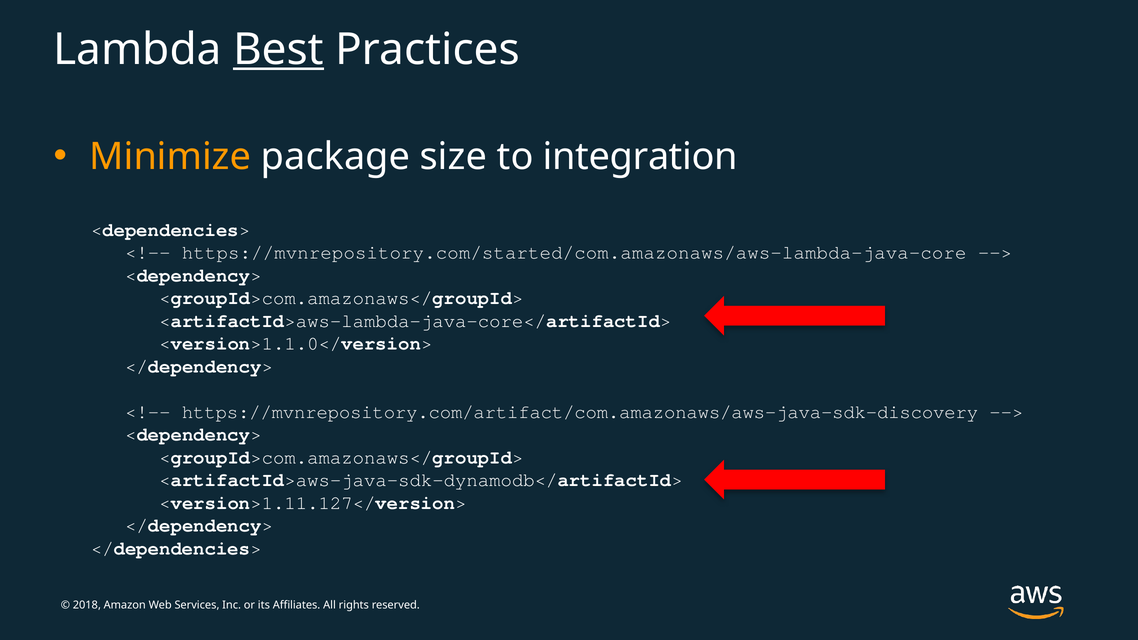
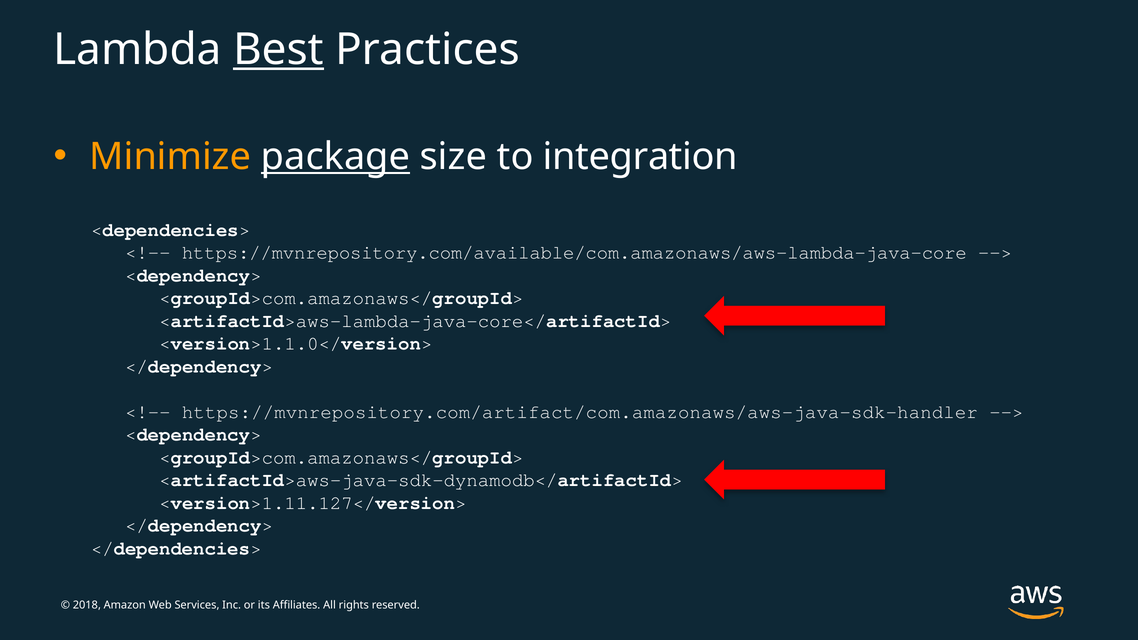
package underline: none -> present (336, 157)
https://mvnrepository.com/started/com.amazonaws/aws-lambda-java-core: https://mvnrepository.com/started/com.amazonaws/aws-lambda-java-core -> https://mvnrepository.com/available/com.amazonaws/aws-lambda-java-core (574, 253)
https://mvnrepository.com/artifact/com.amazonaws/aws-java-sdk-discovery: https://mvnrepository.com/artifact/com.amazonaws/aws-java-sdk-discovery -> https://mvnrepository.com/artifact/com.amazonaws/aws-java-sdk-handler (580, 412)
